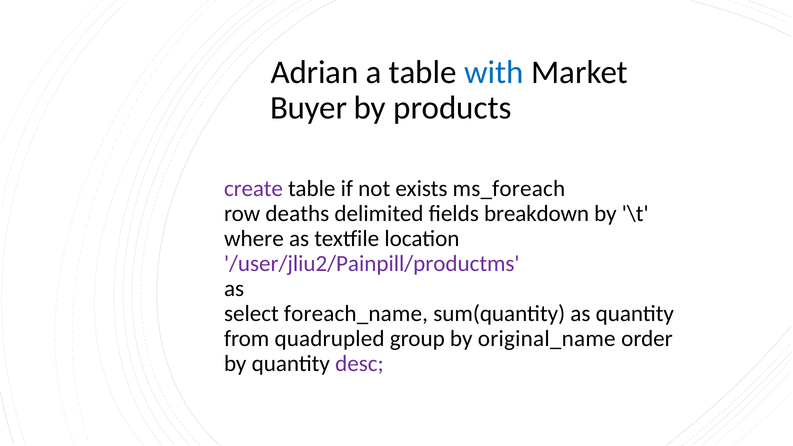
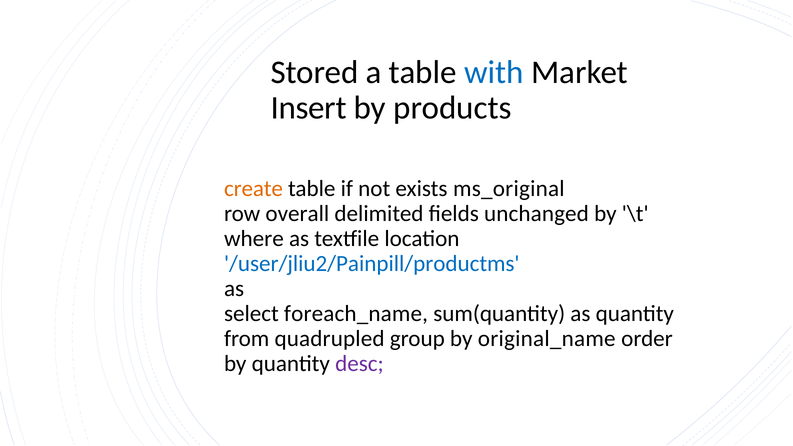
Adrian: Adrian -> Stored (315, 72)
Buyer: Buyer -> Insert (309, 108)
create colour: purple -> orange (253, 189)
ms_foreach: ms_foreach -> ms_original (509, 189)
deaths: deaths -> overall (297, 214)
breakdown: breakdown -> unchanged (536, 214)
/user/jliu2/Painpill/productms colour: purple -> blue (372, 264)
